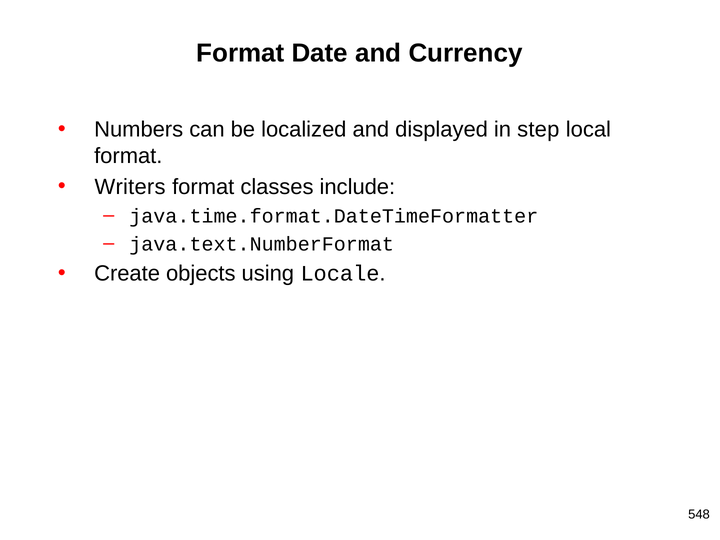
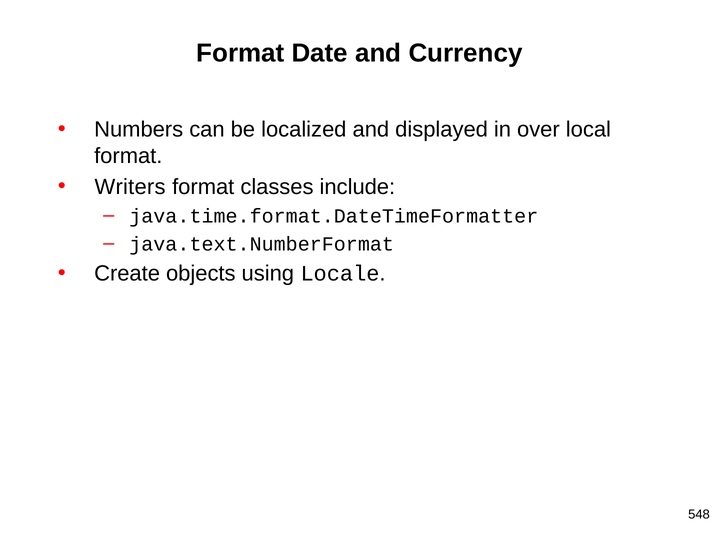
step: step -> over (538, 130)
